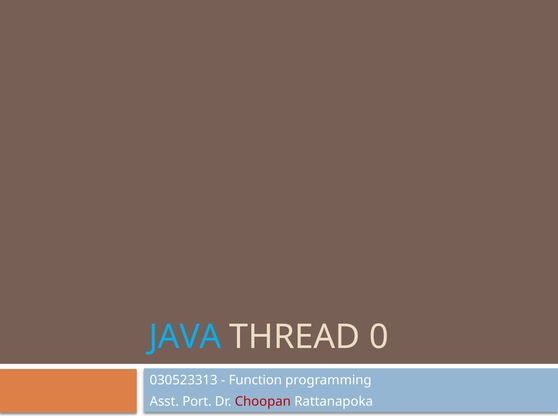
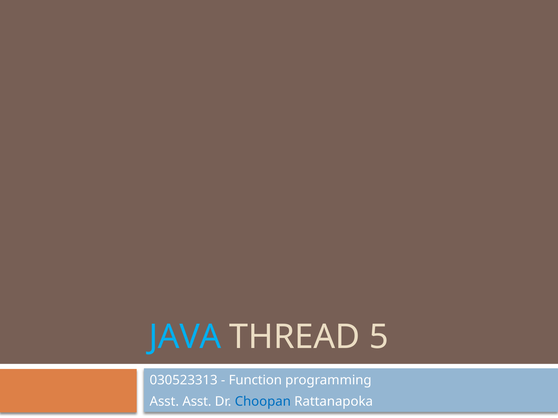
0: 0 -> 5 (379, 337)
Asst Port: Port -> Asst (197, 402)
Choopan colour: red -> blue (263, 402)
